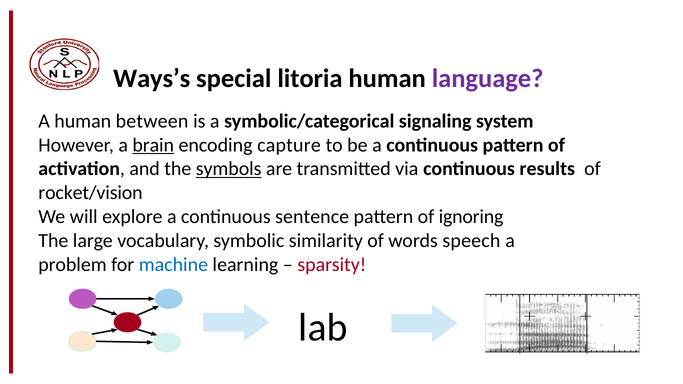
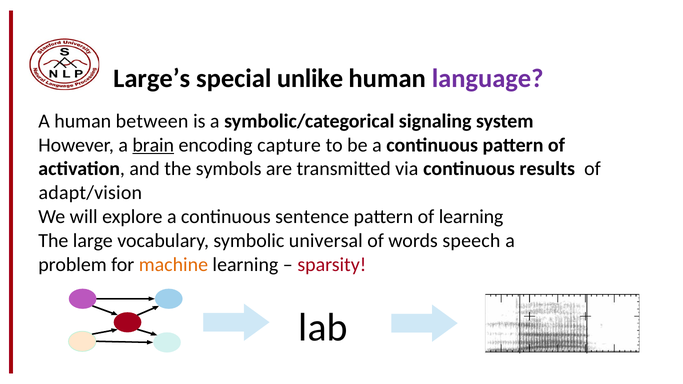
Ways’s: Ways’s -> Large’s (152, 79)
litoria: litoria -> unlike (310, 79)
symbols underline: present -> none (229, 169)
rocket/vision: rocket/vision -> adapt/vision (90, 193)
of ignoring: ignoring -> learning (471, 217)
similarity: similarity -> universal (326, 241)
machine colour: blue -> orange (173, 265)
